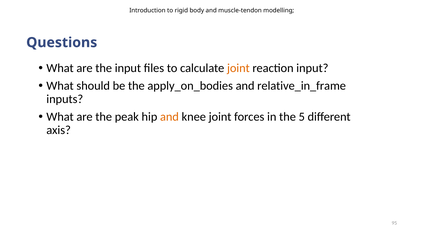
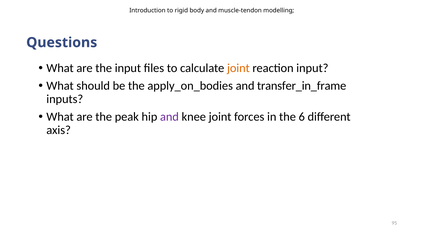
relative_in_frame: relative_in_frame -> transfer_in_frame (302, 86)
and colour: orange -> purple (169, 117)
5: 5 -> 6 (302, 117)
